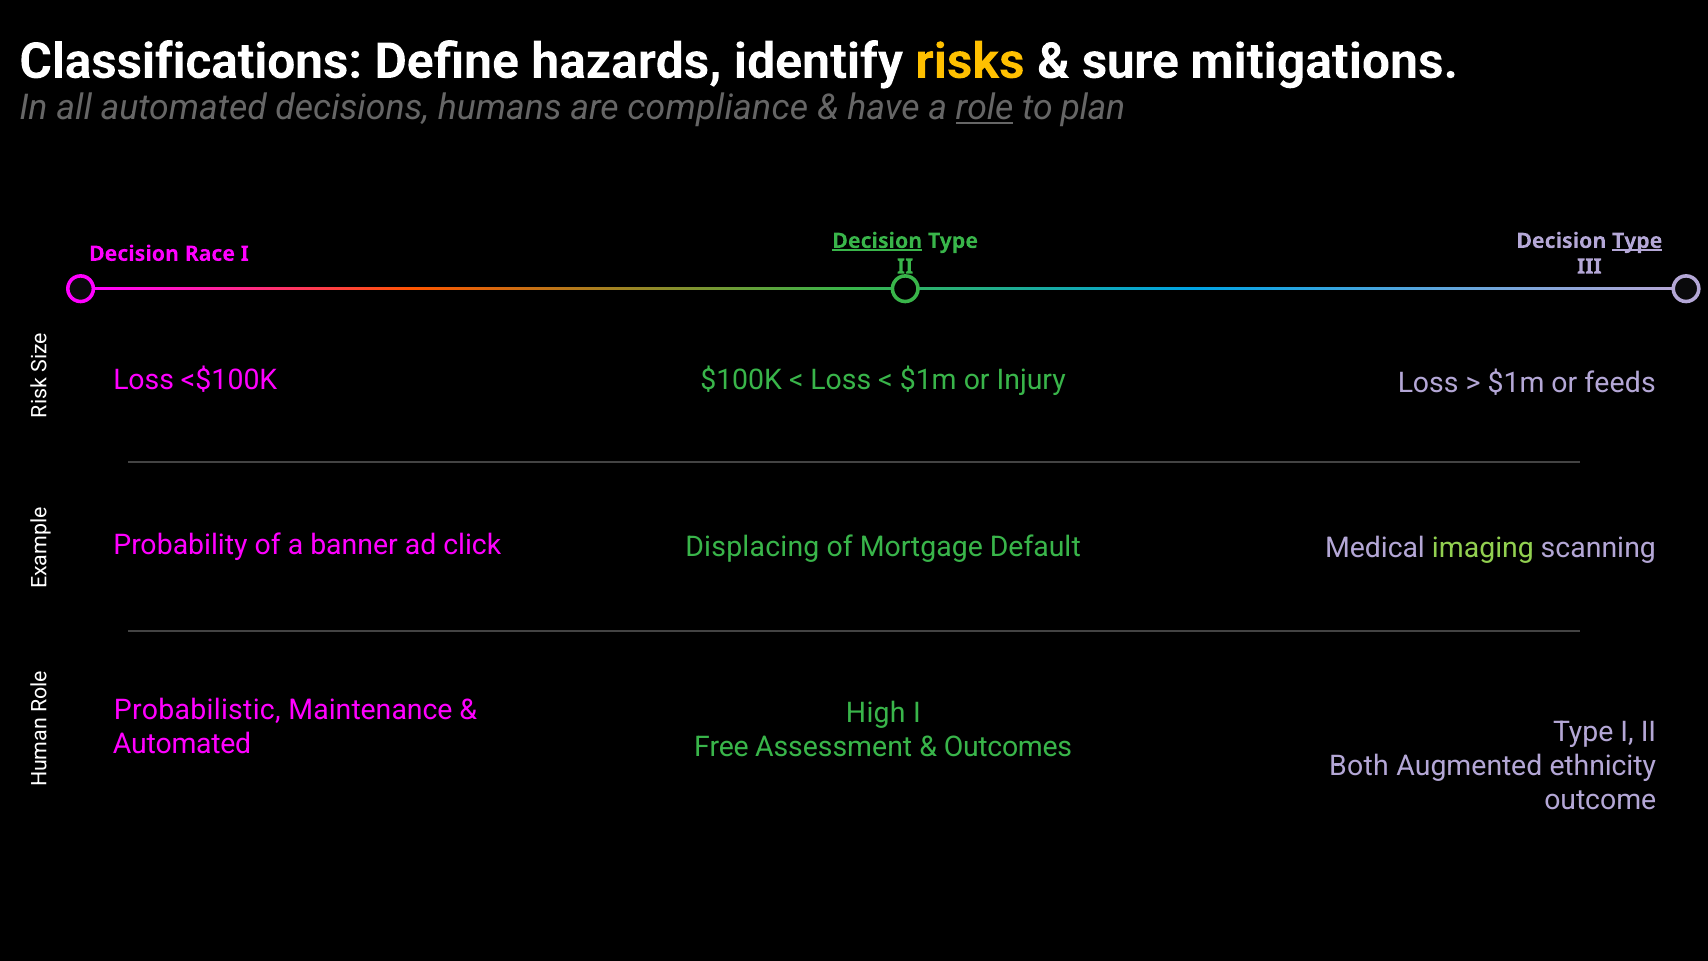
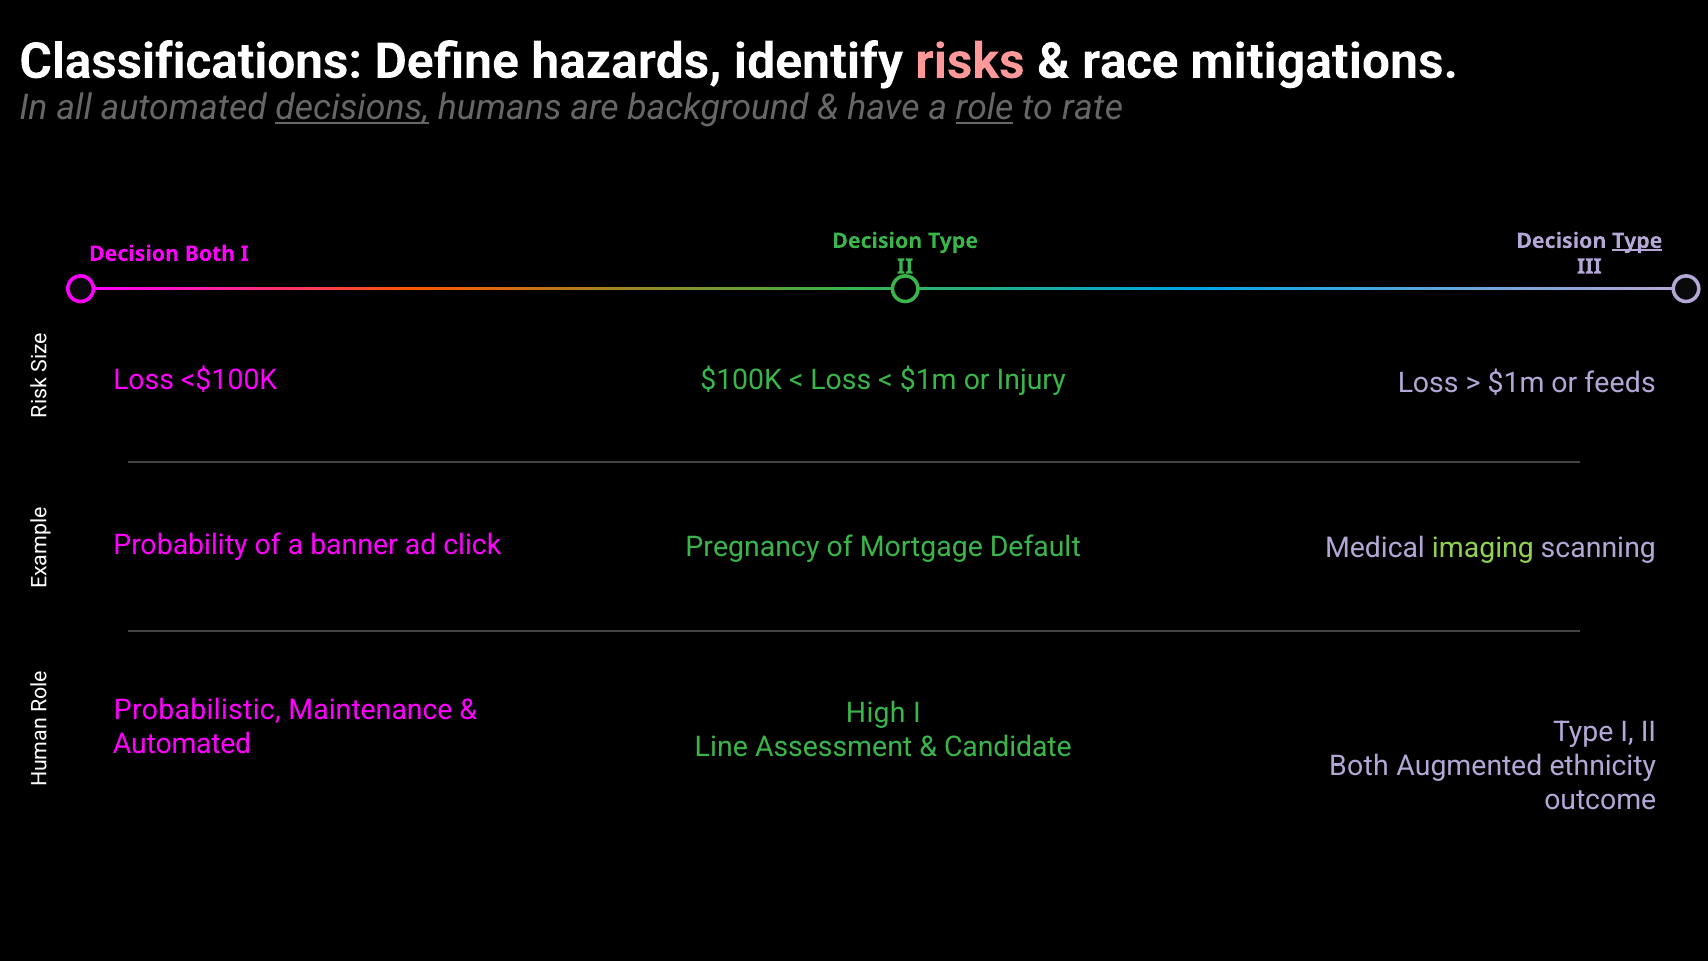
risks colour: yellow -> pink (970, 61)
sure: sure -> race (1130, 61)
decisions underline: none -> present (352, 108)
compliance: compliance -> background (718, 108)
plan: plan -> rate (1093, 108)
Decision underline: present -> none (877, 241)
Decision Race: Race -> Both (210, 254)
Displacing: Displacing -> Pregnancy (752, 547)
Free: Free -> Line (721, 747)
Outcomes: Outcomes -> Candidate (1008, 747)
